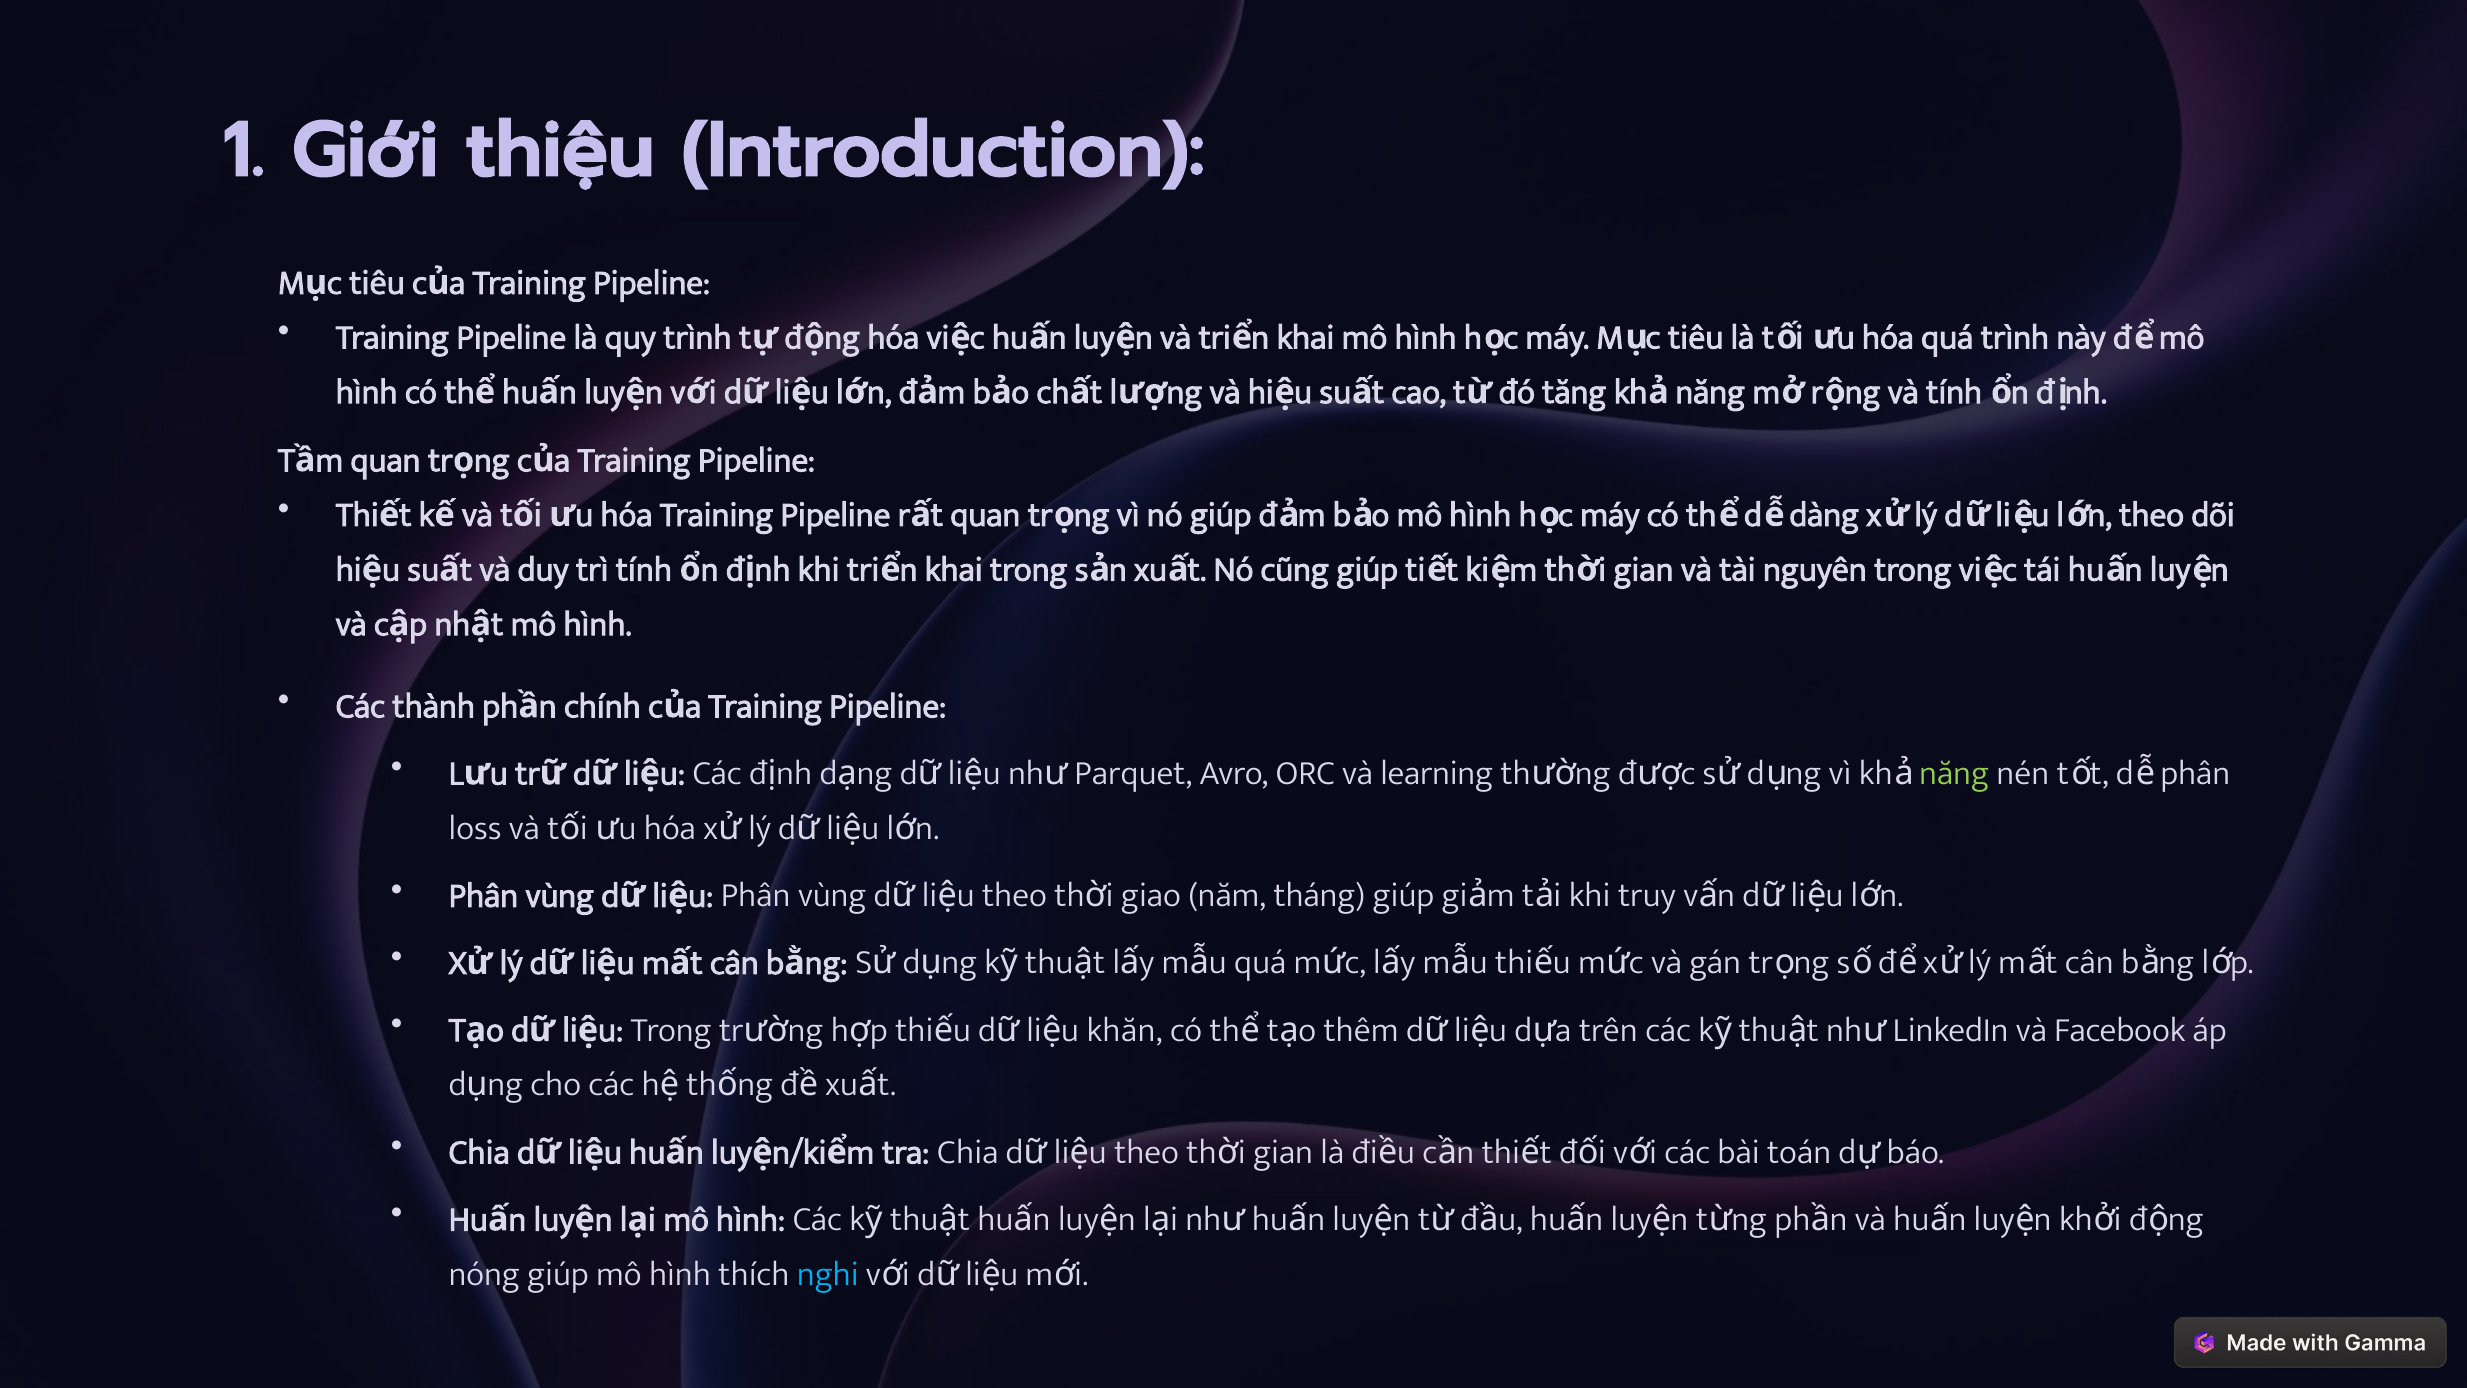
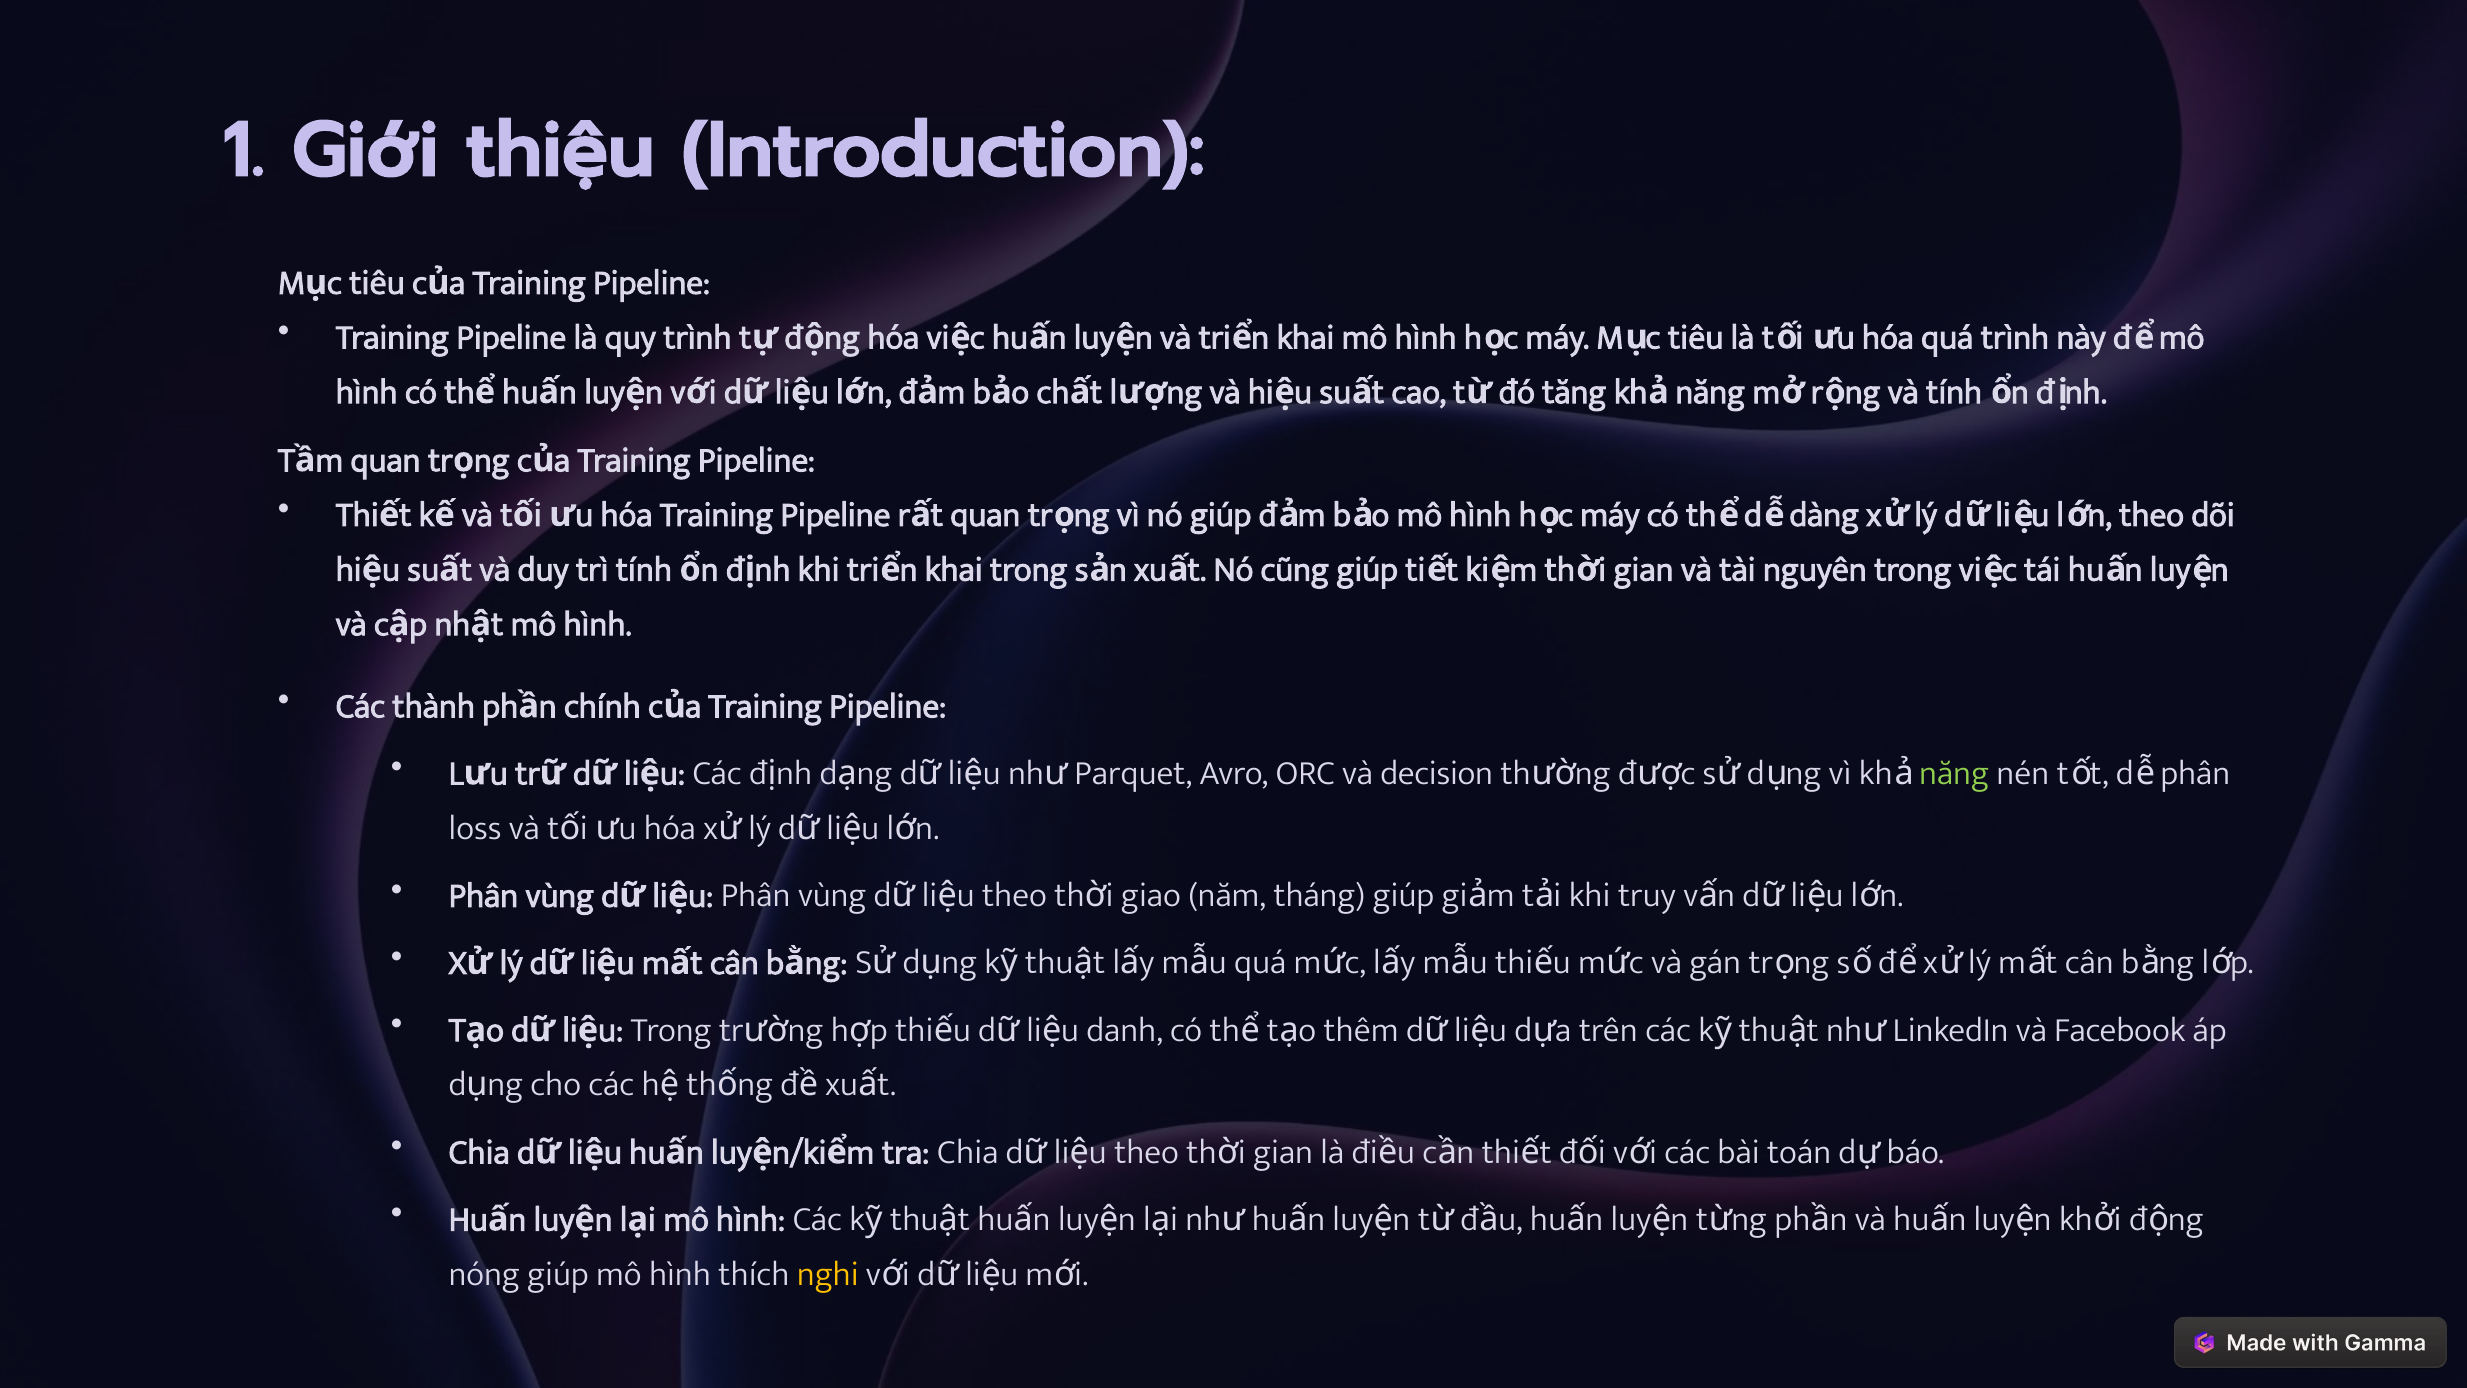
learning: learning -> decision (1437, 773)
khăn: khăn -> danh (1125, 1030)
nghi colour: light blue -> yellow (828, 1274)
